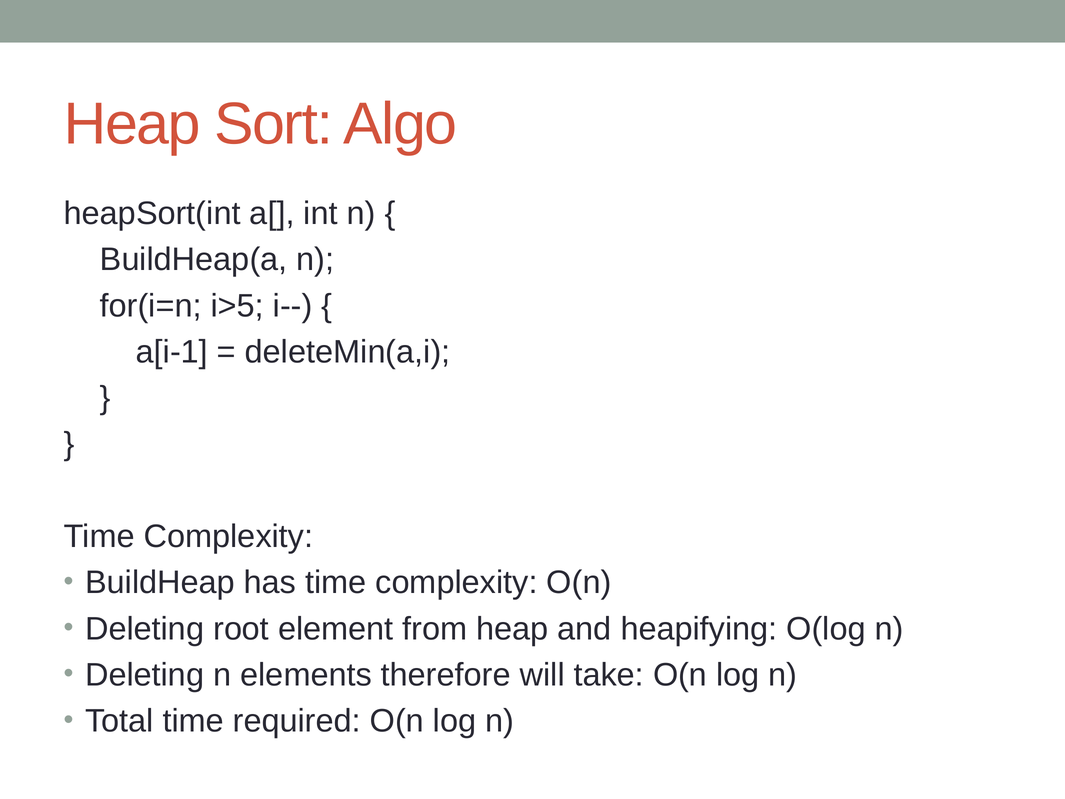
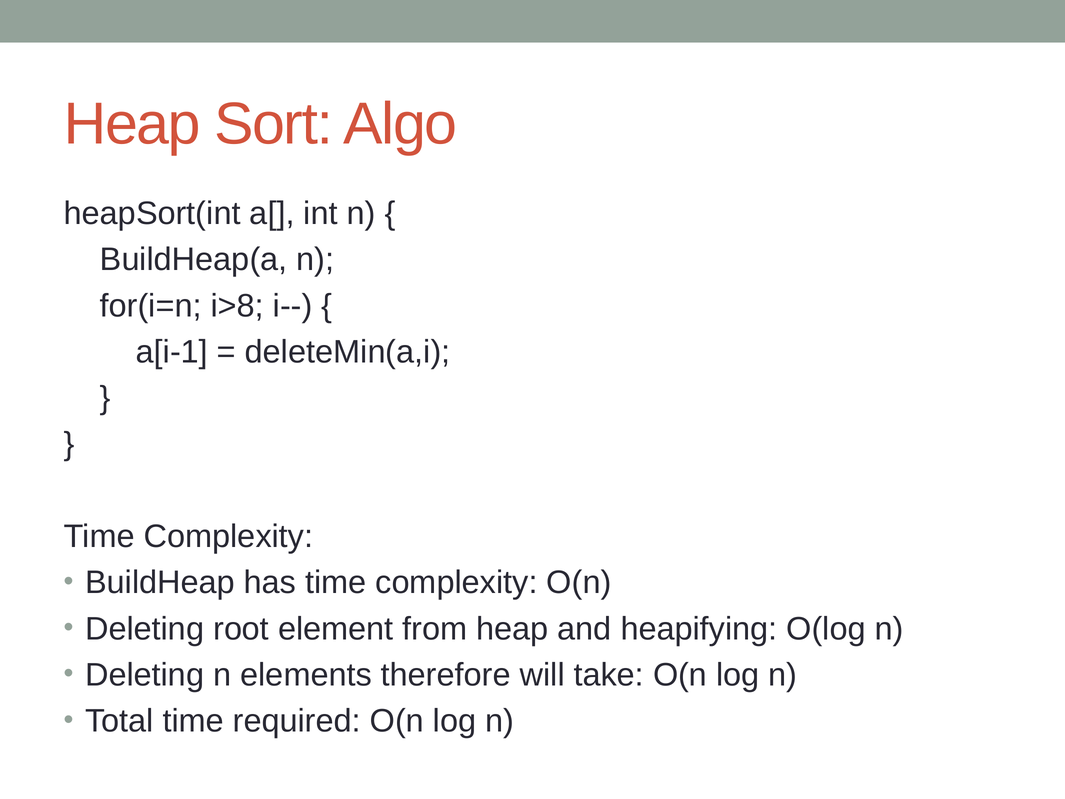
i>5: i>5 -> i>8 (237, 306)
